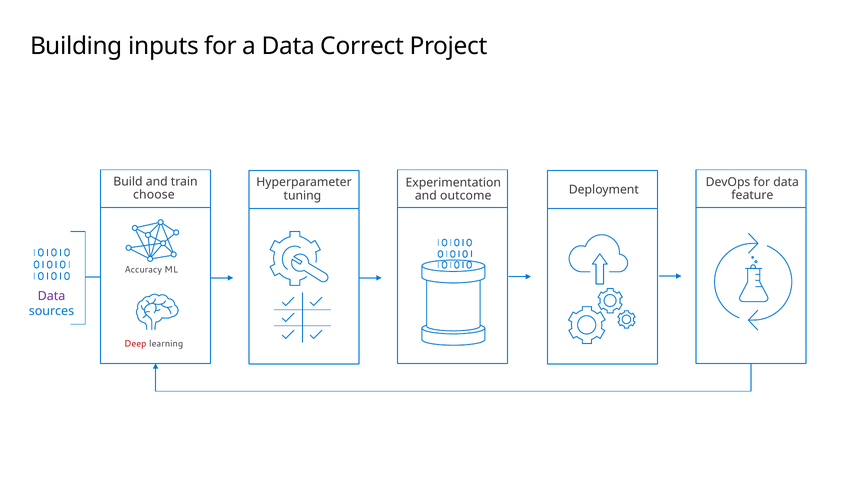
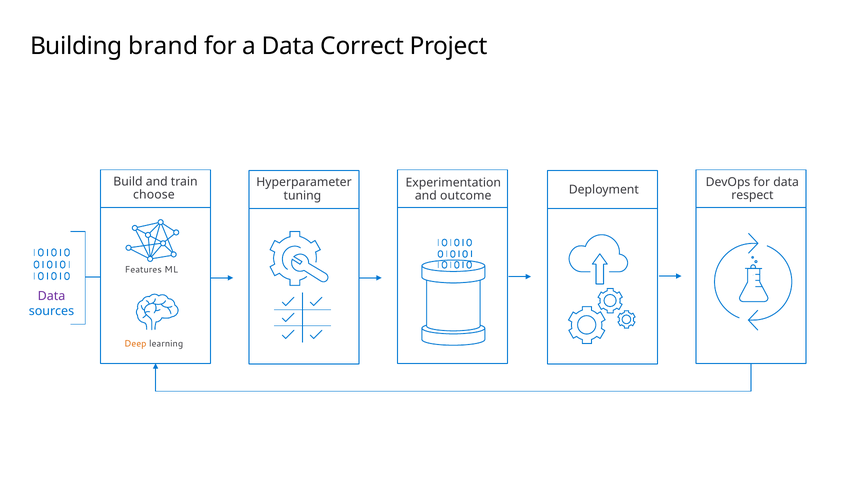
inputs: inputs -> brand (163, 46)
feature: feature -> respect (752, 195)
Accuracy: Accuracy -> Features (143, 270)
Deep colour: red -> orange (135, 343)
